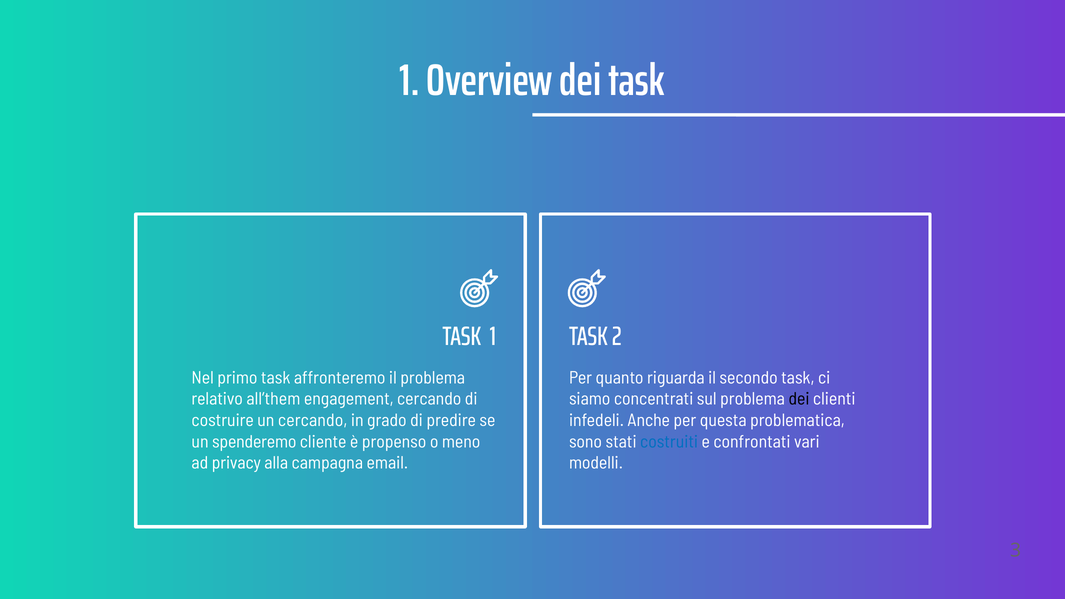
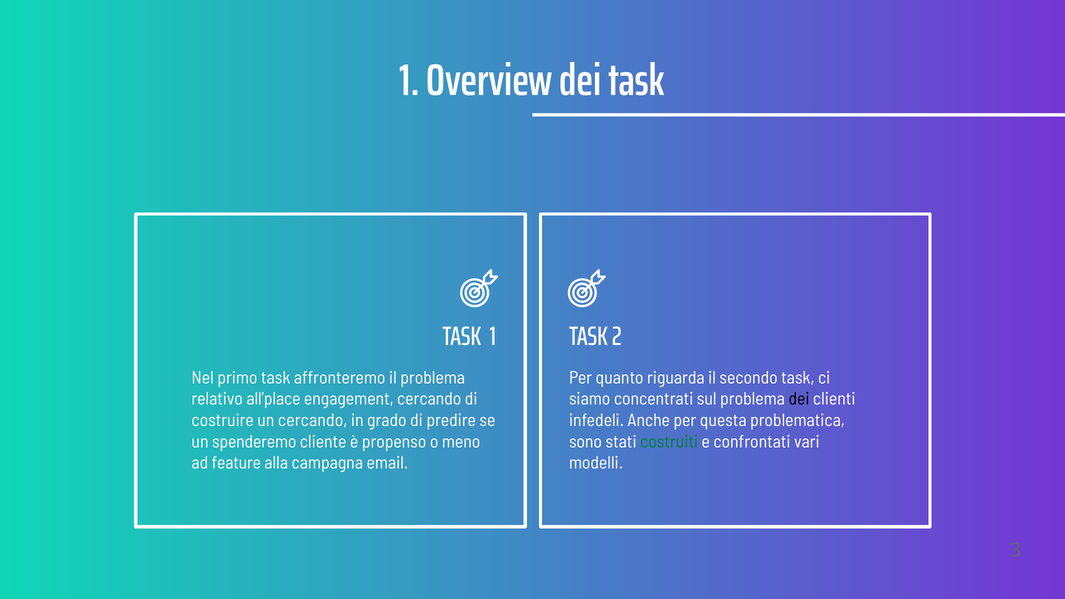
all’them: all’them -> all’place (273, 399)
costruiti colour: blue -> green (669, 442)
privacy: privacy -> feature (236, 463)
